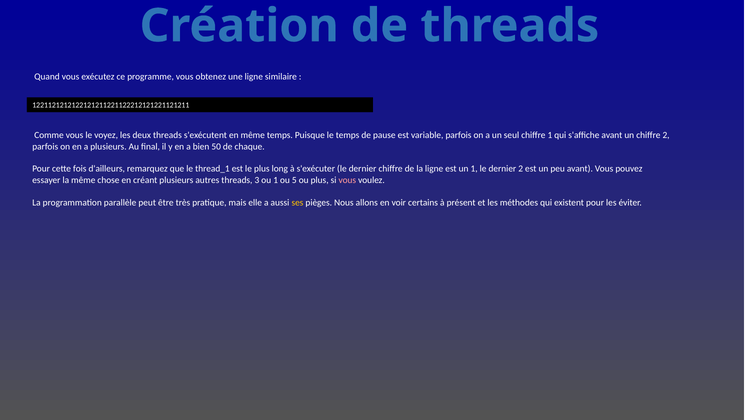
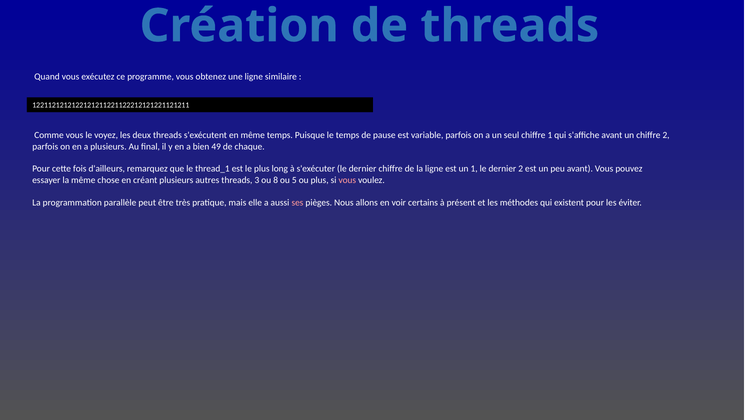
50: 50 -> 49 (216, 146)
ou 1: 1 -> 8 (276, 180)
ses colour: yellow -> pink (297, 202)
